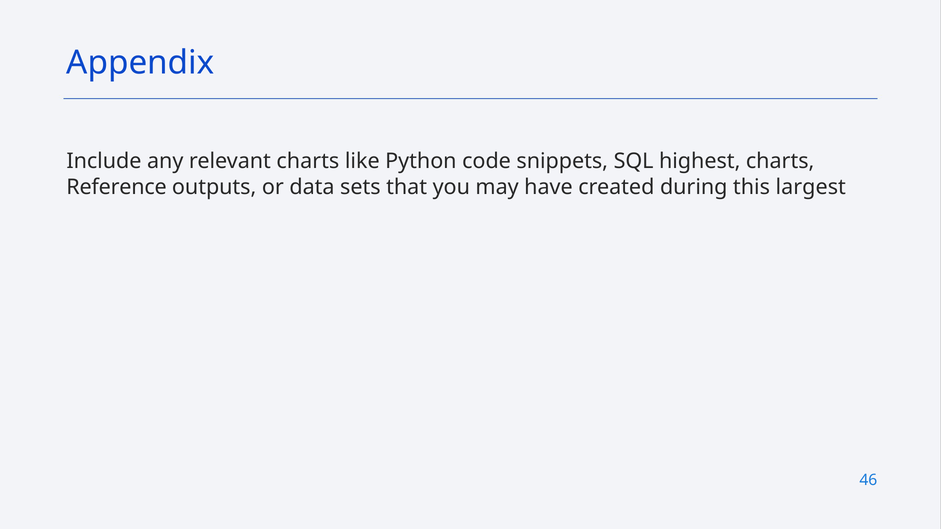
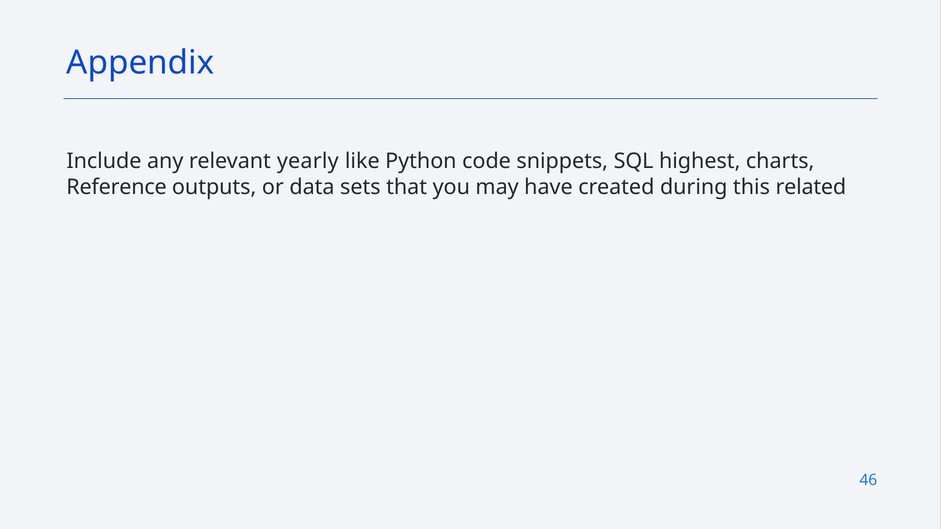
relevant charts: charts -> yearly (308, 161)
largest: largest -> related (811, 187)
